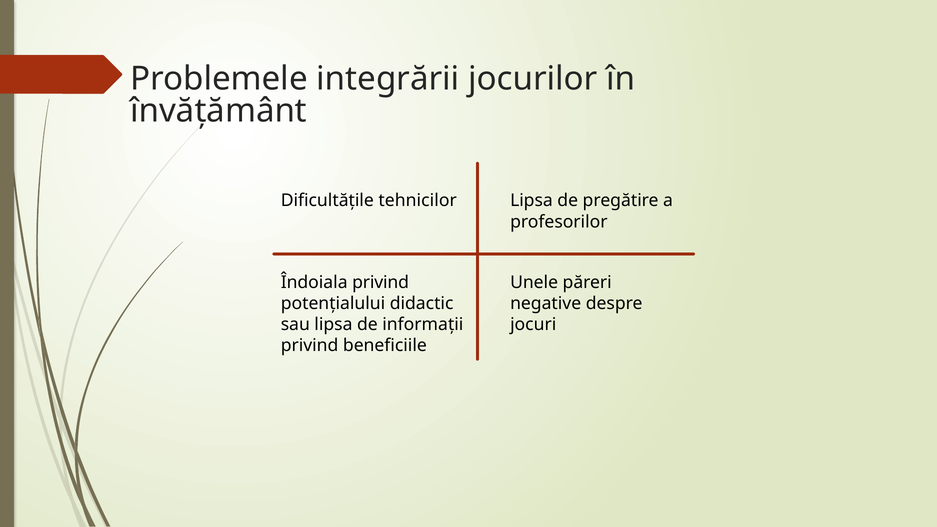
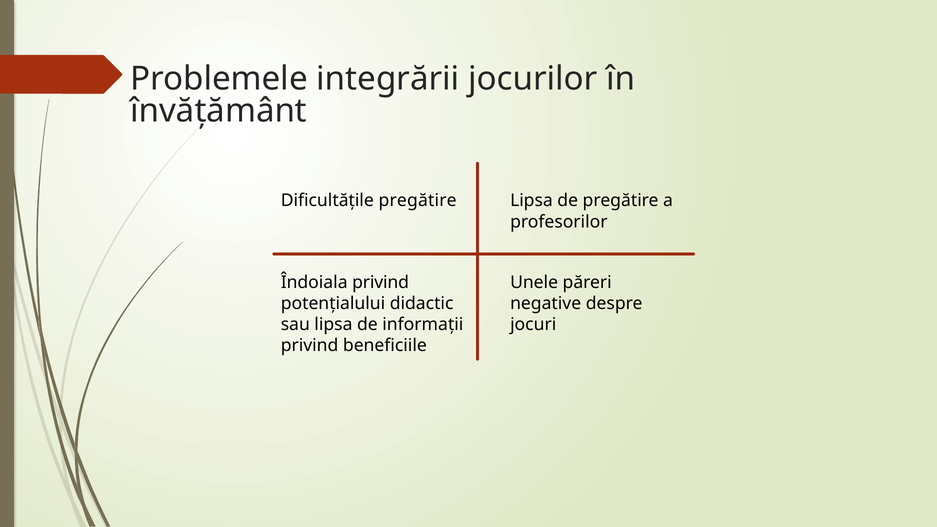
Dificultățile tehnicilor: tehnicilor -> pregătire (418, 201)
